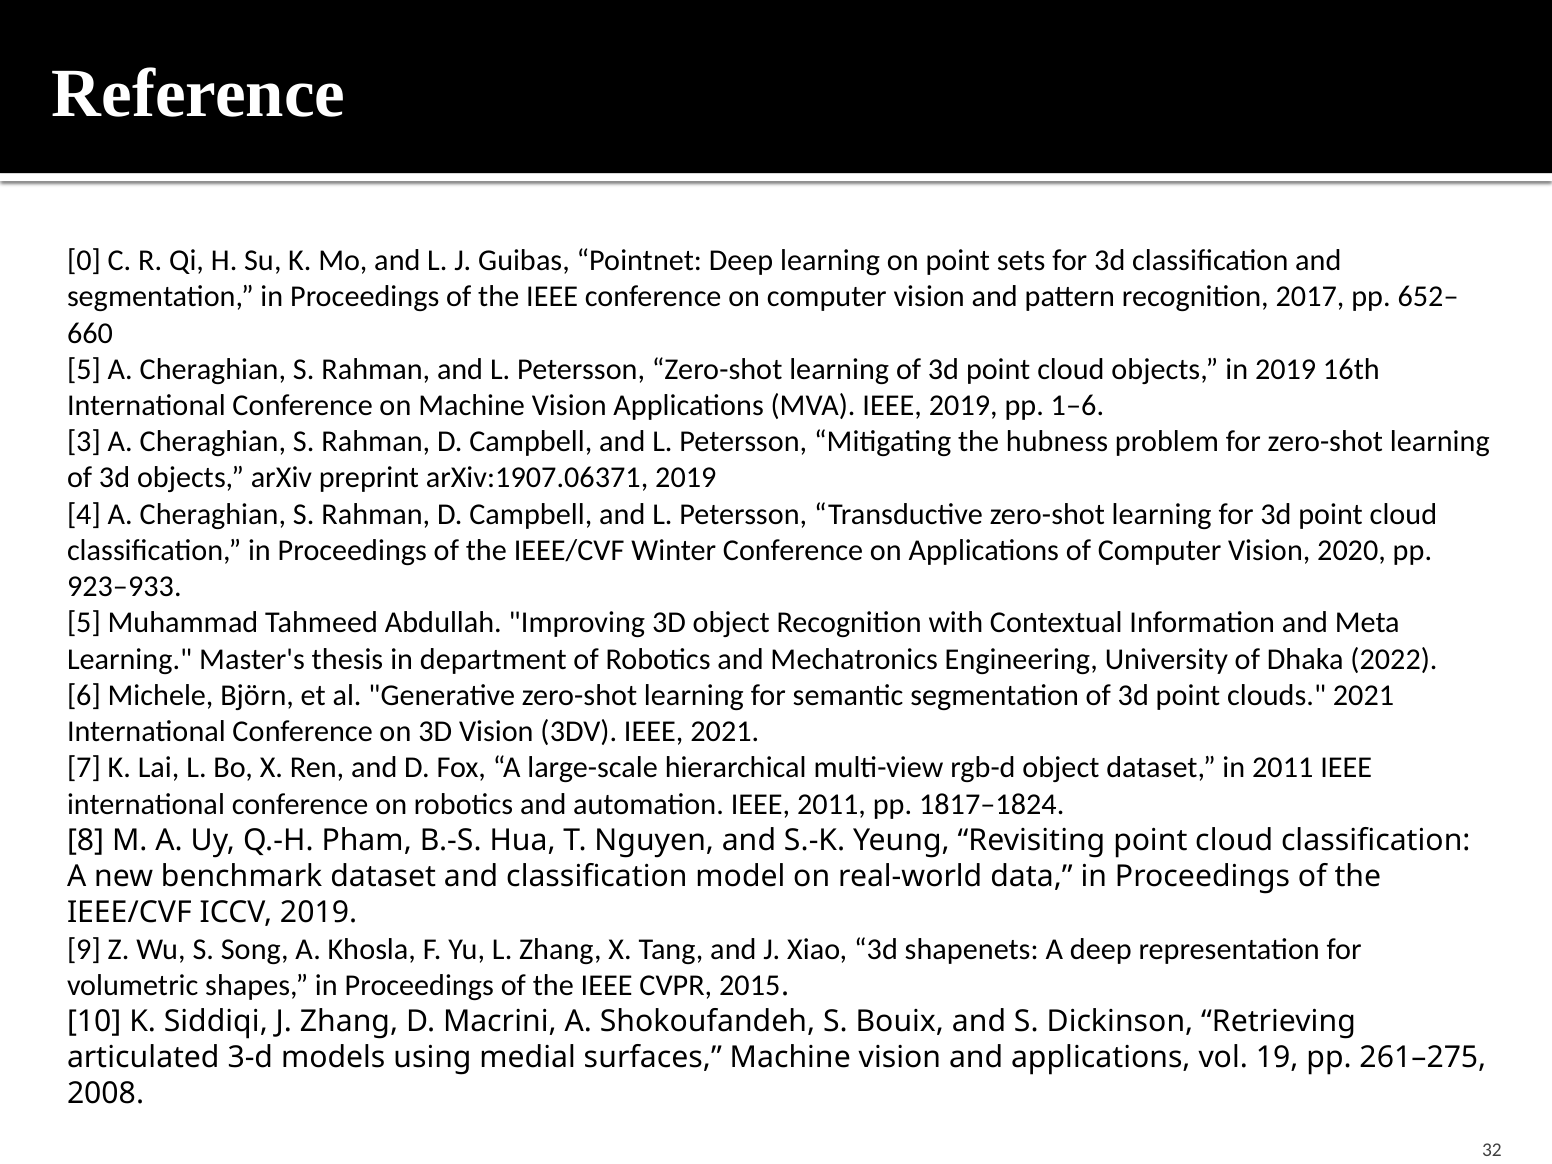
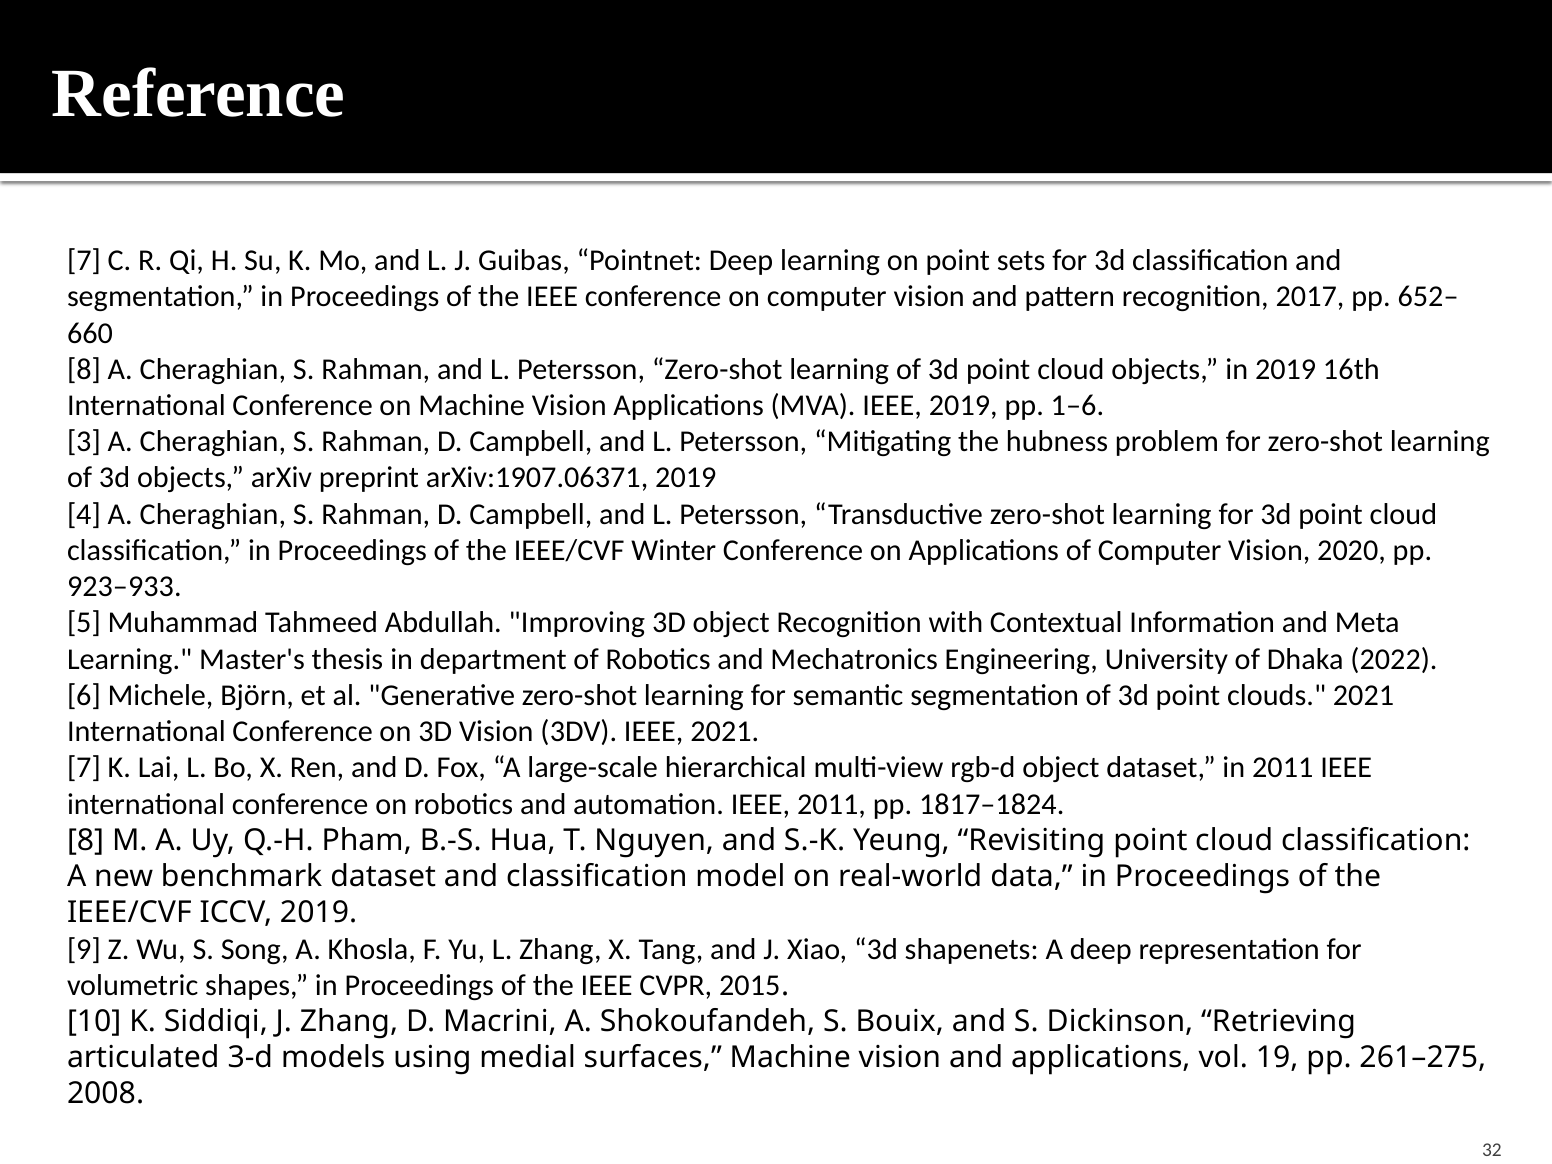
0: 0 -> 7 (84, 261)
5: 5 -> 8 (84, 369)
